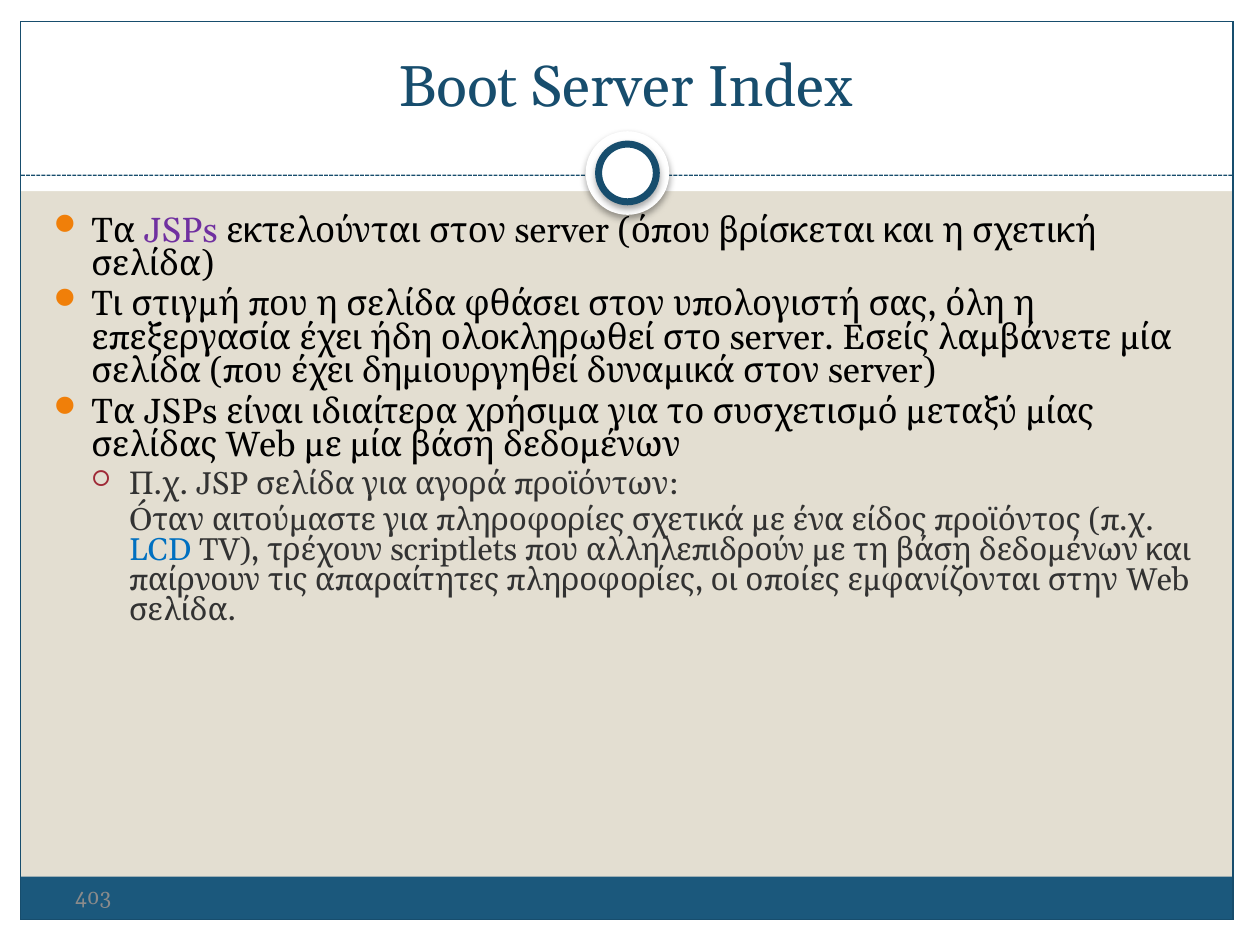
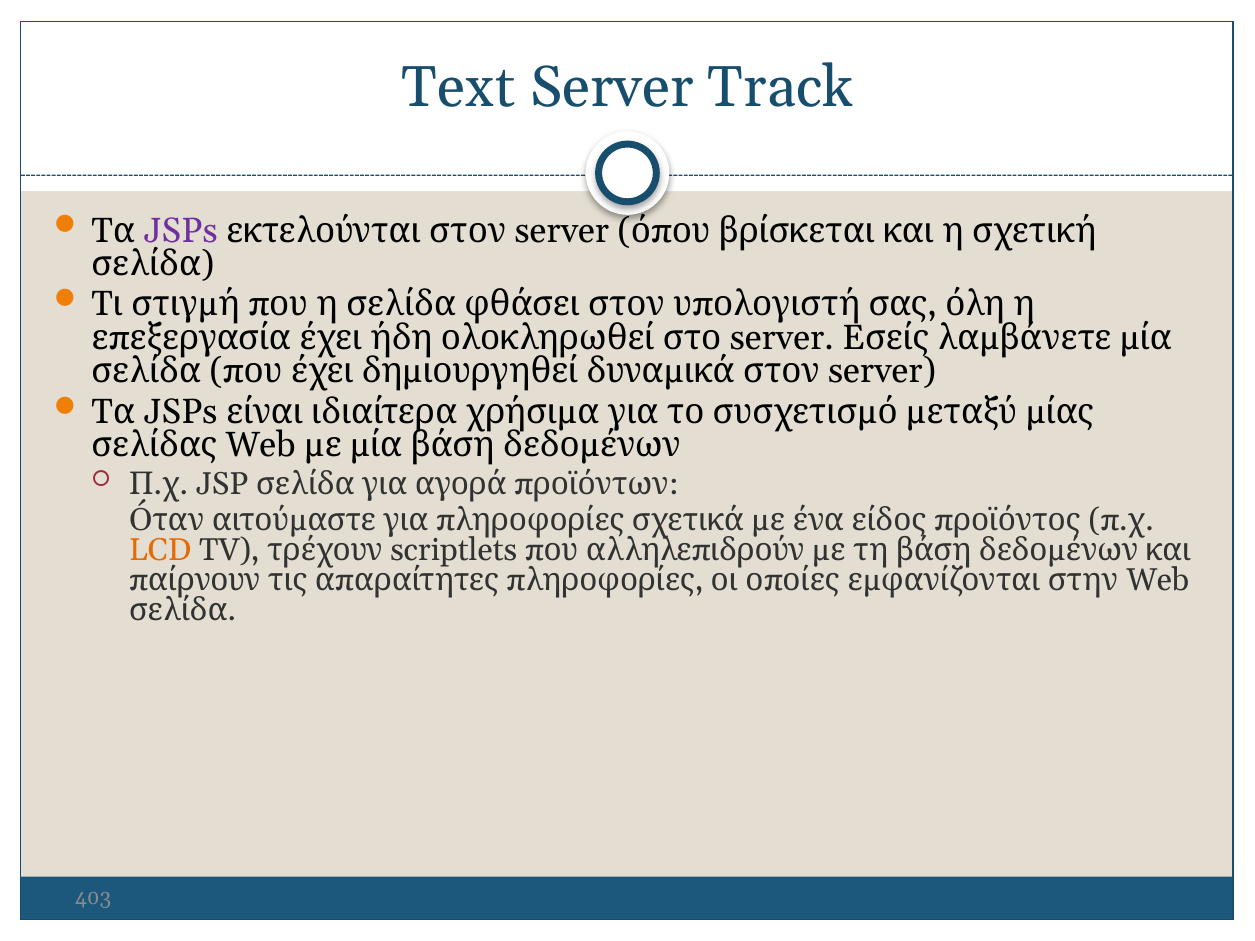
Boot: Boot -> Text (458, 87)
Index: Index -> Track (780, 87)
LCD colour: blue -> orange (160, 550)
